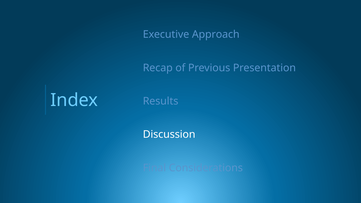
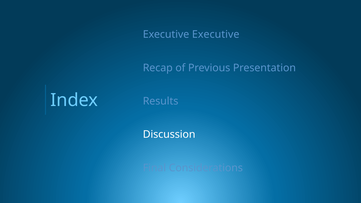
Executive Approach: Approach -> Executive (216, 35)
